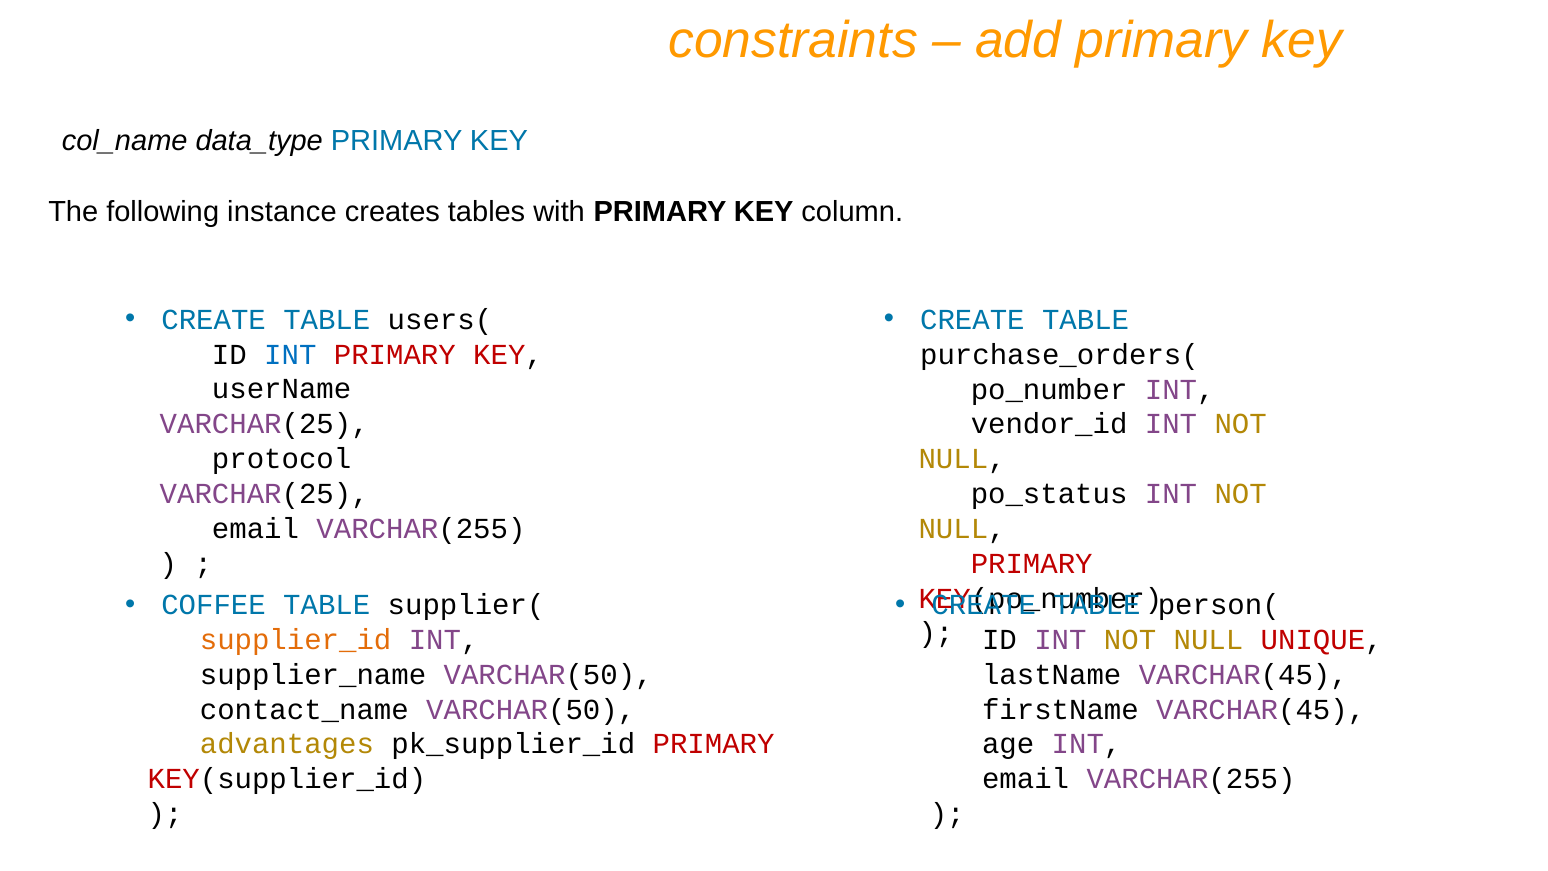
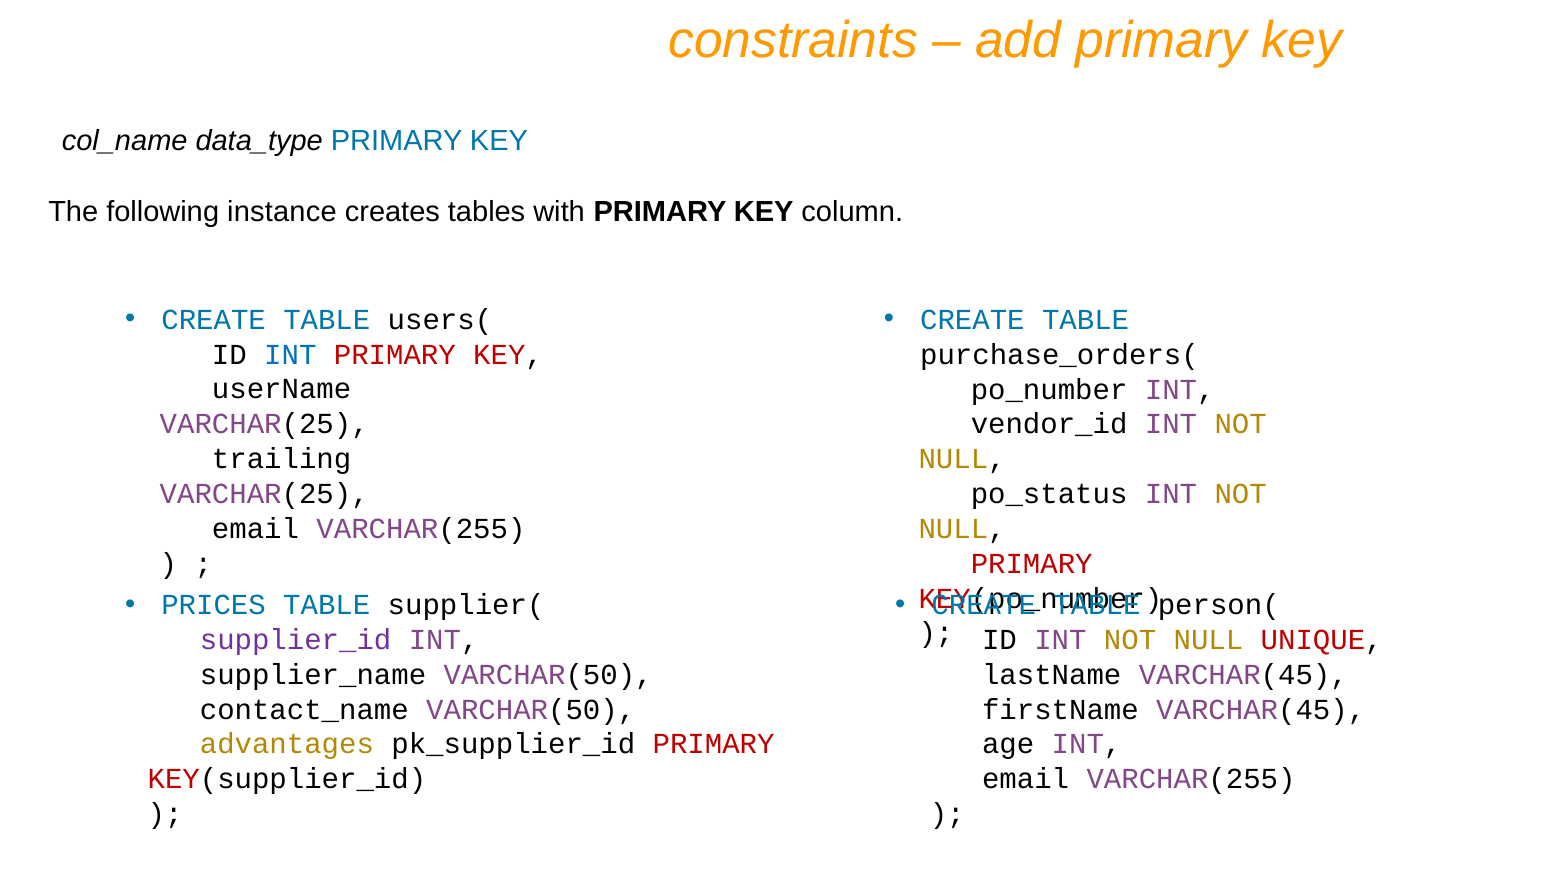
protocol: protocol -> trailing (282, 459)
COFFEE: COFFEE -> PRICES (214, 605)
supplier_id colour: orange -> purple (296, 640)
